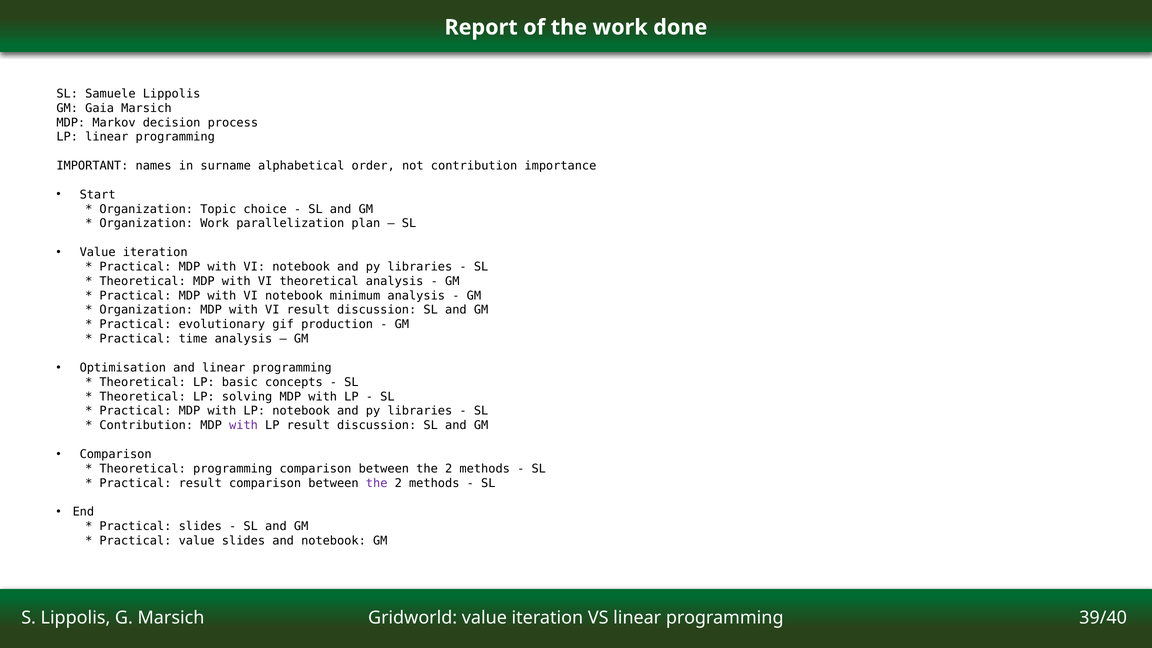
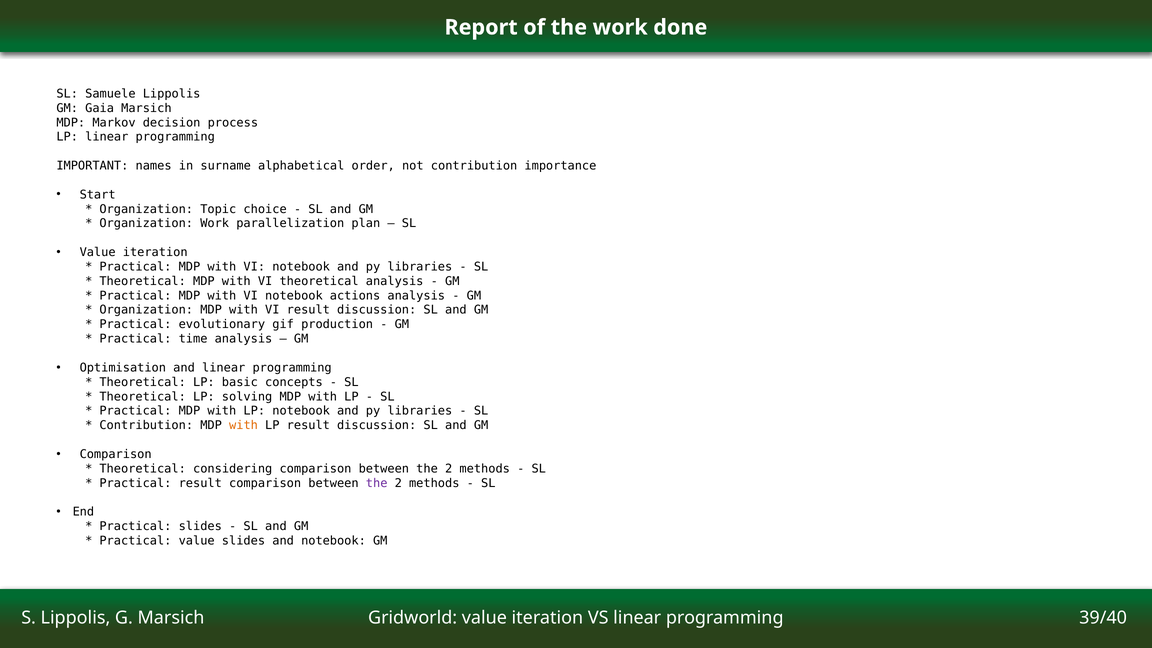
minimum: minimum -> actions (355, 296)
with colour: purple -> orange (244, 425)
Theoretical programming: programming -> considering (233, 469)
